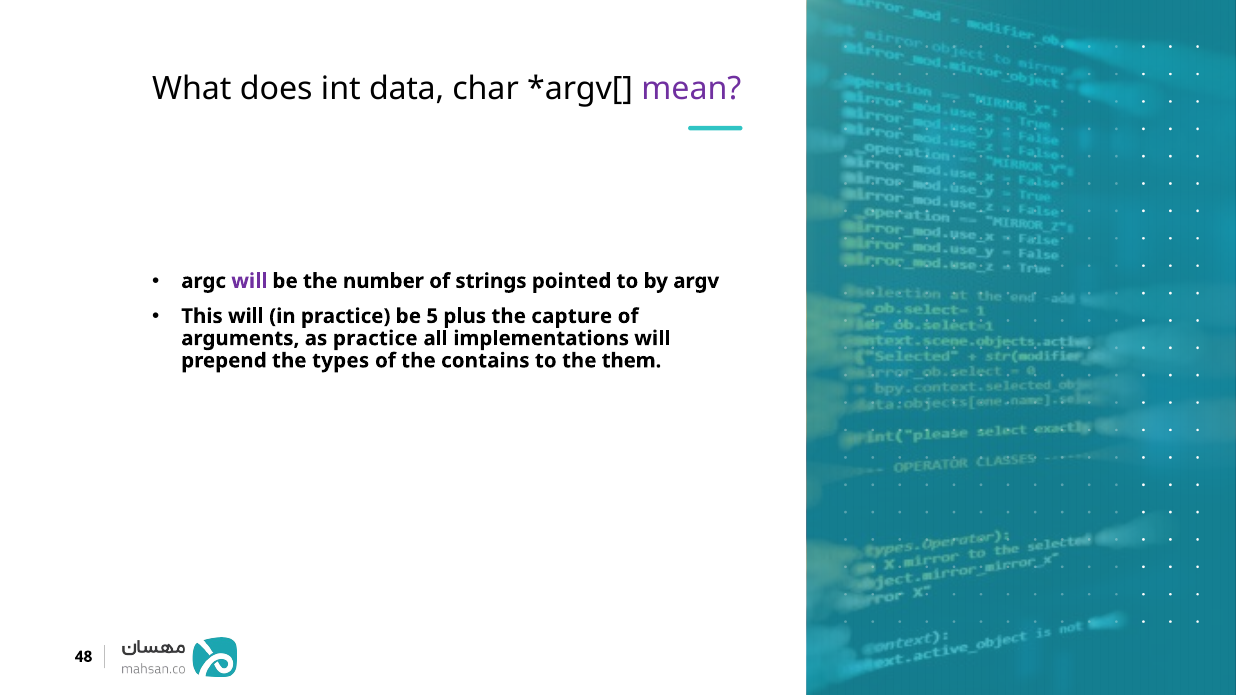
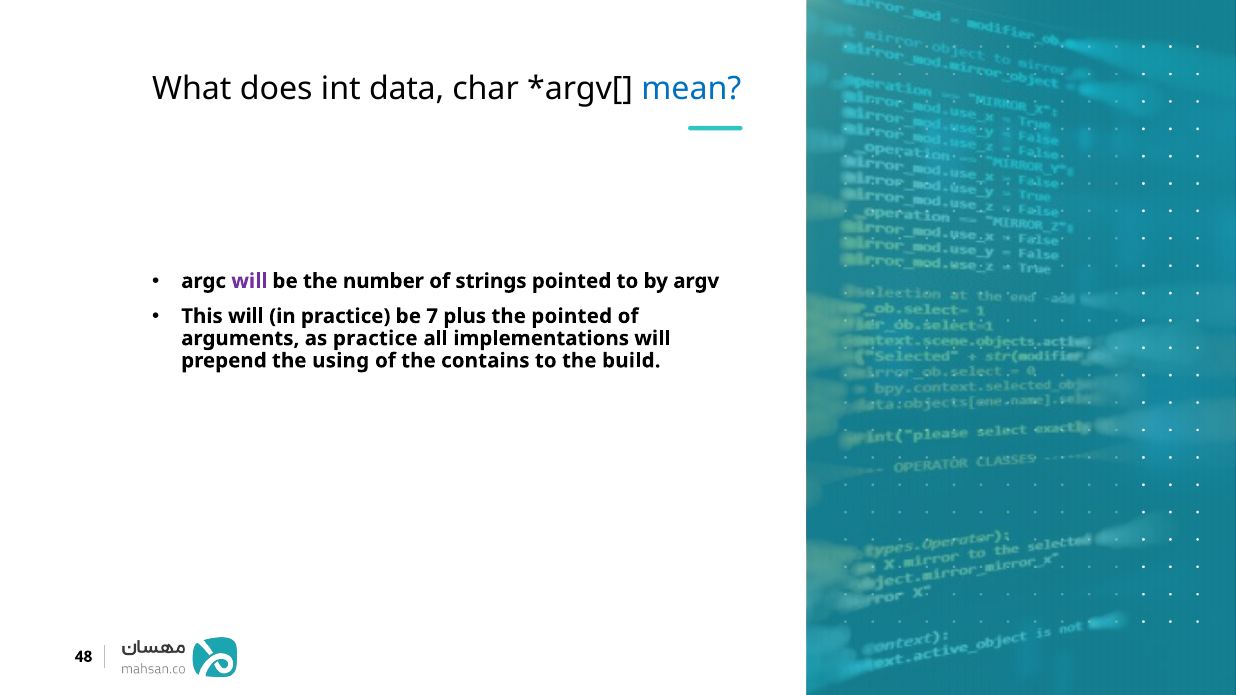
mean colour: purple -> blue (691, 89)
5: 5 -> 7 (432, 316)
the capture: capture -> pointed (572, 316)
types: types -> using (341, 361)
them: them -> build (631, 361)
